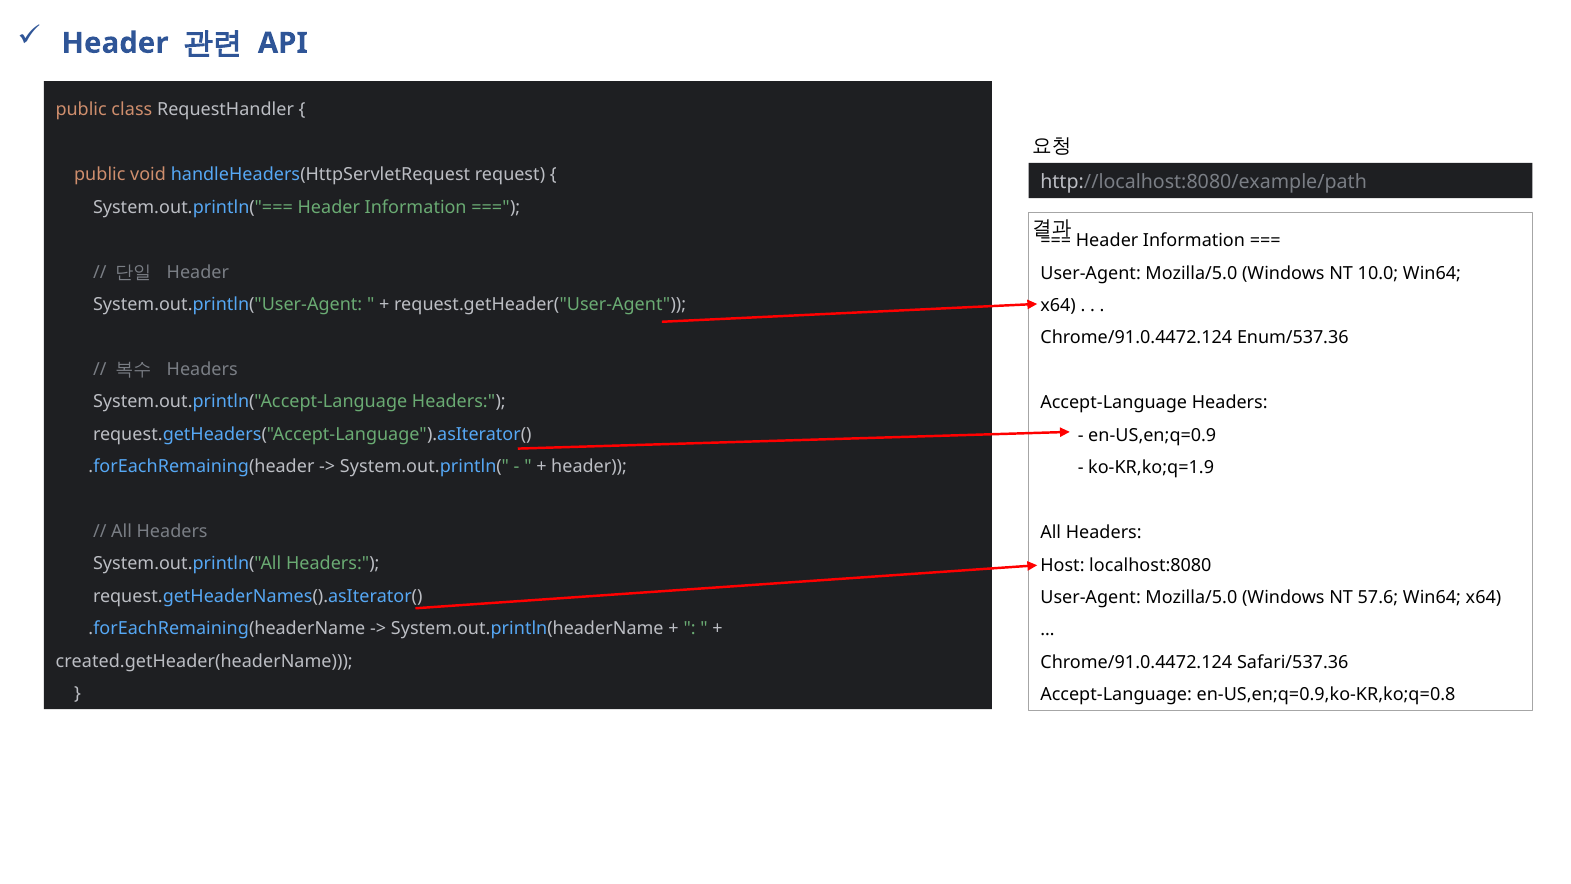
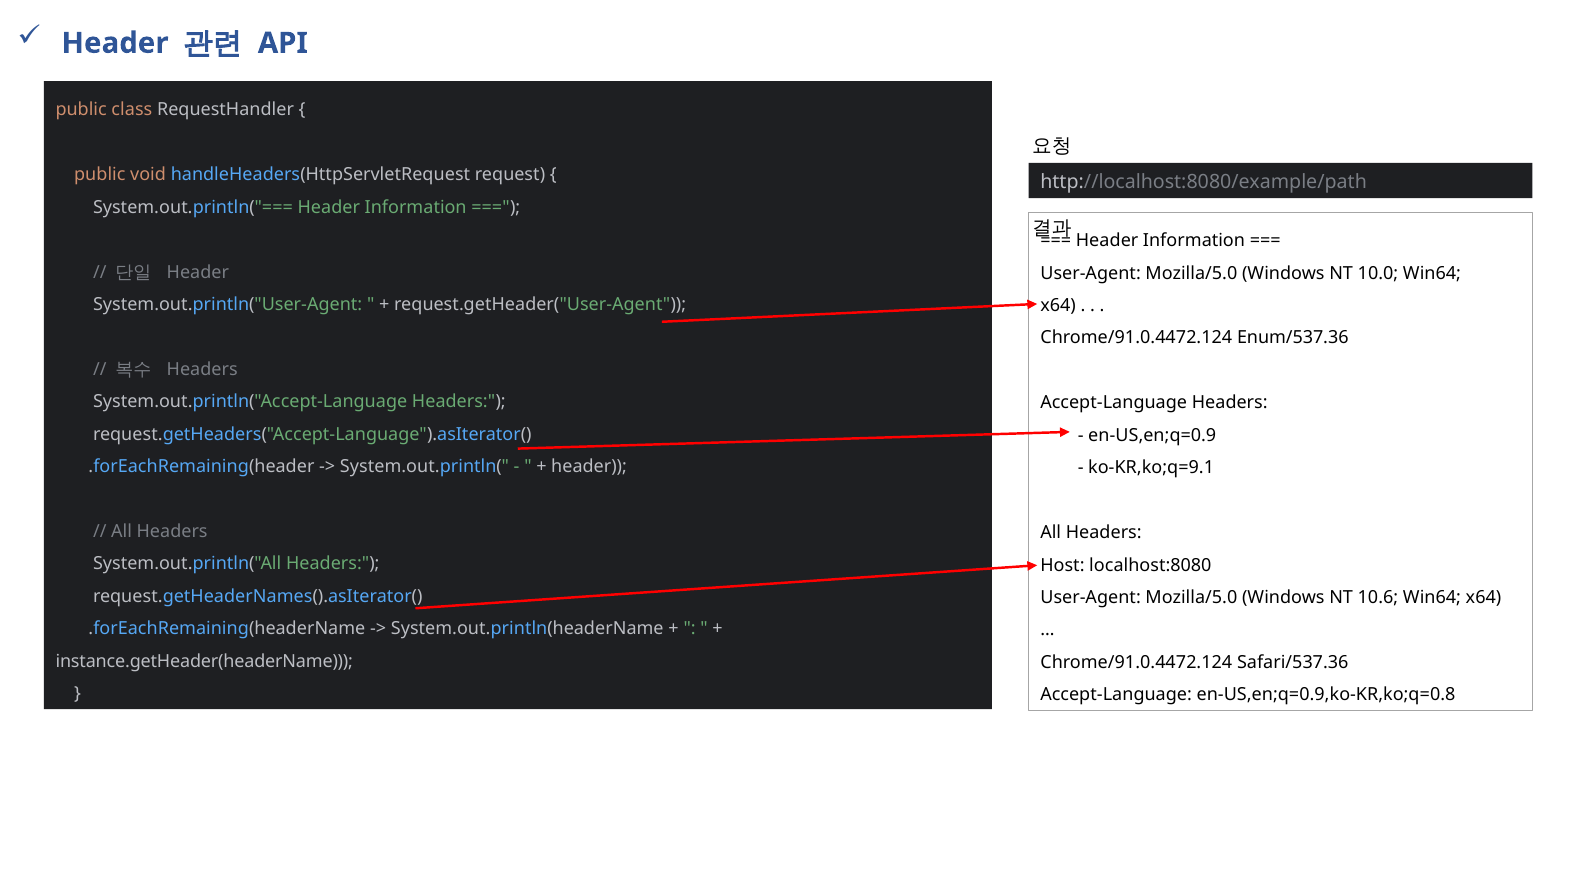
ko-KR,ko;q=1.9: ko-KR,ko;q=1.9 -> ko-KR,ko;q=9.1 (1151, 468)
57.6: 57.6 -> 10.6 (1378, 597)
created.getHeader(headerName: created.getHeader(headerName -> instance.getHeader(headerName (204, 661)
